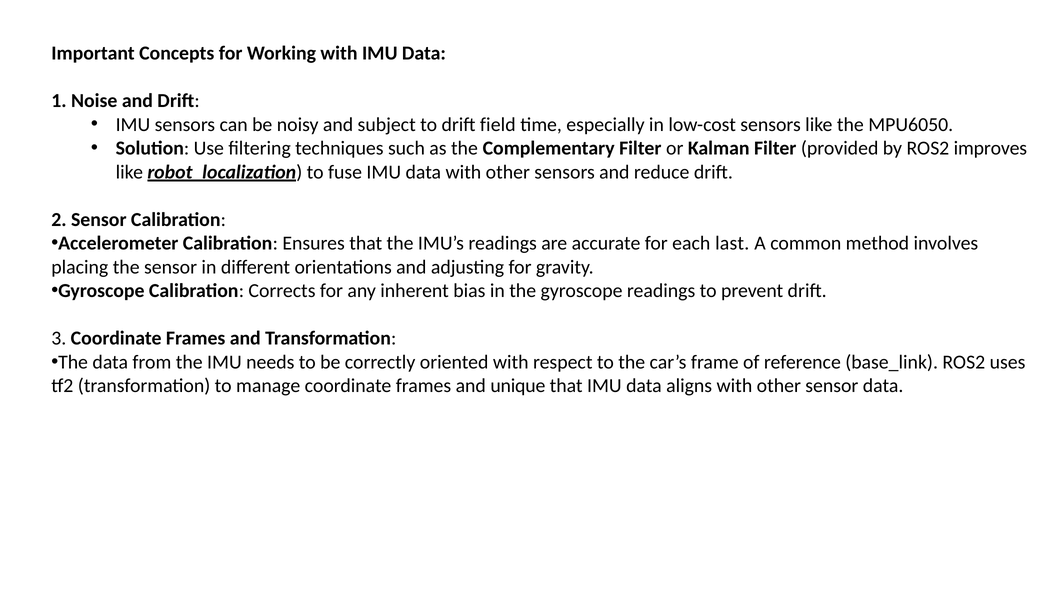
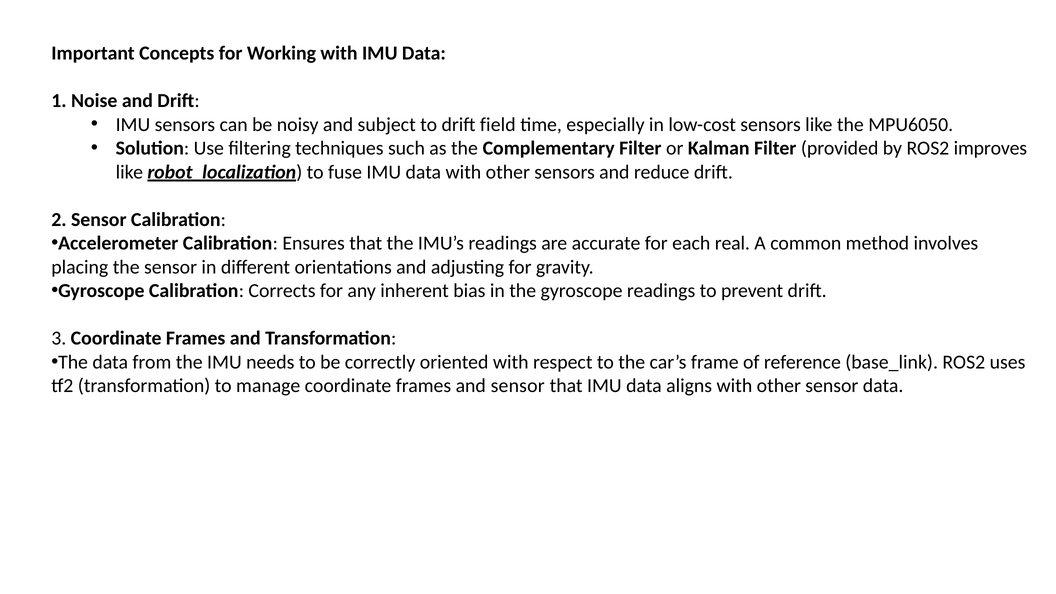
last: last -> real (732, 243)
and unique: unique -> sensor (518, 386)
